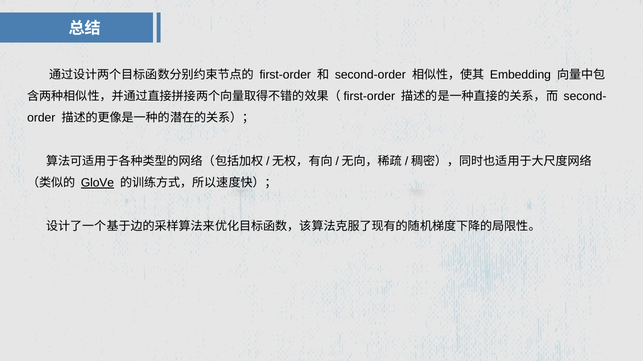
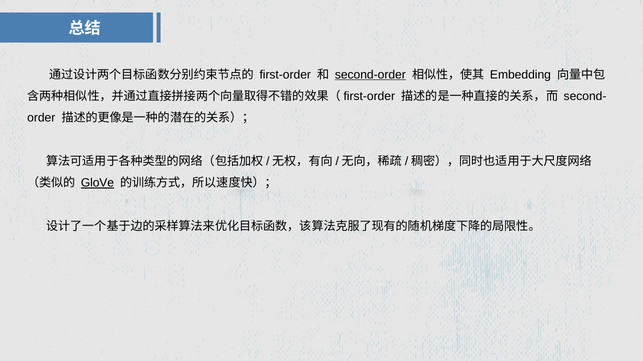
second-order underline: none -> present (370, 75)
